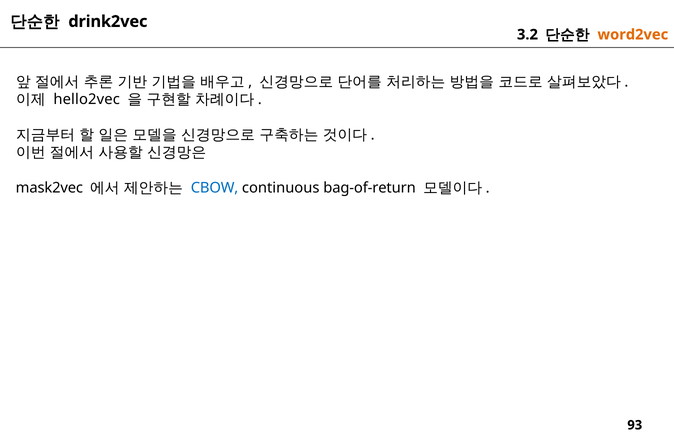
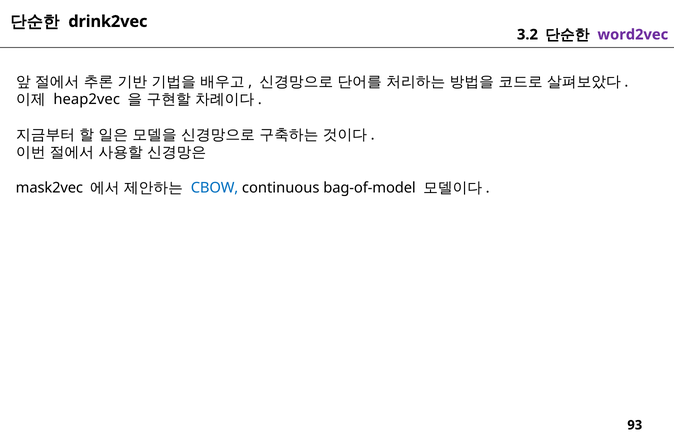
word2vec colour: orange -> purple (633, 35)
hello2vec: hello2vec -> heap2vec (87, 99)
bag-of-return: bag-of-return -> bag-of-model (370, 188)
